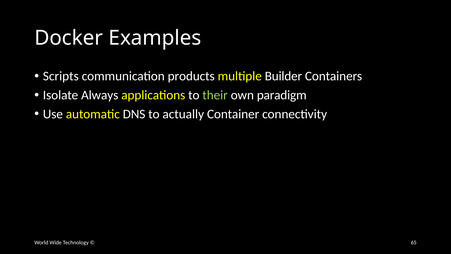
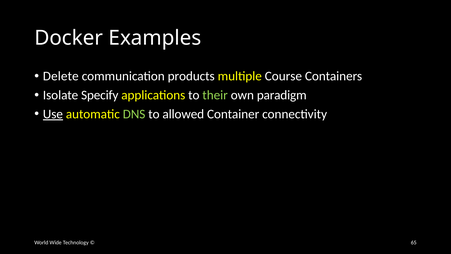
Scripts: Scripts -> Delete (61, 76)
Builder: Builder -> Course (283, 76)
Always: Always -> Specify (100, 95)
Use underline: none -> present (53, 114)
DNS colour: white -> light green (134, 114)
actually: actually -> allowed (183, 114)
